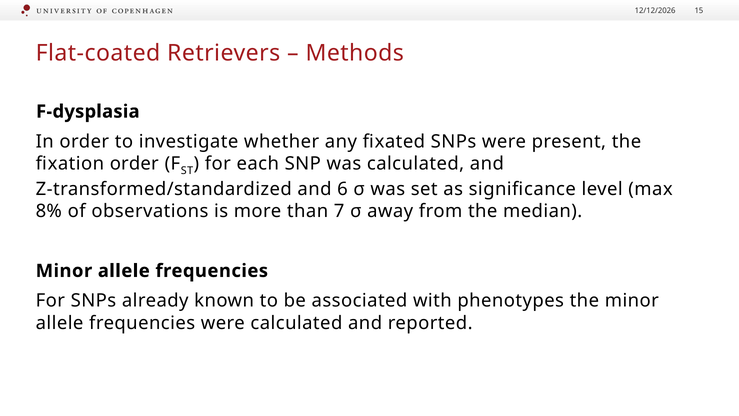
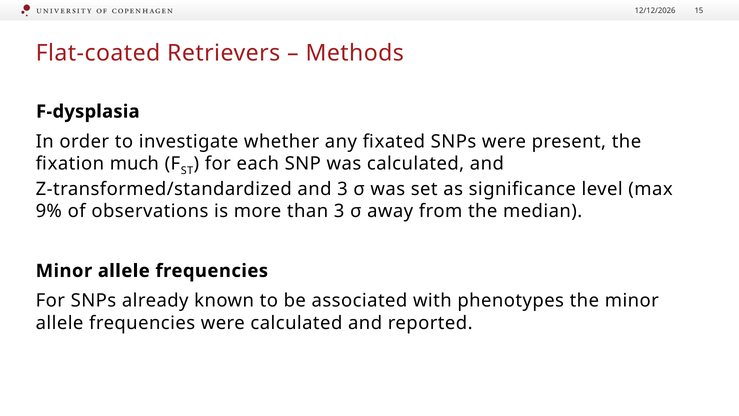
fixation order: order -> much (134, 164)
and 6: 6 -> 3 (343, 189)
8%: 8% -> 9% (49, 211)
than 7: 7 -> 3 (339, 211)
